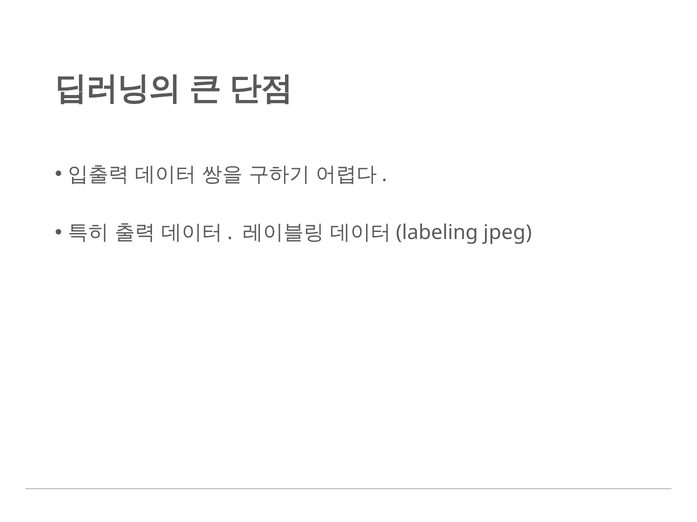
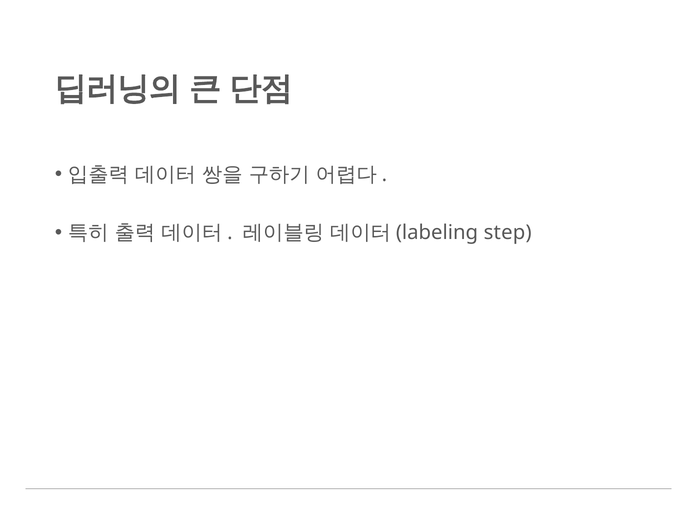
jpeg: jpeg -> step (508, 233)
